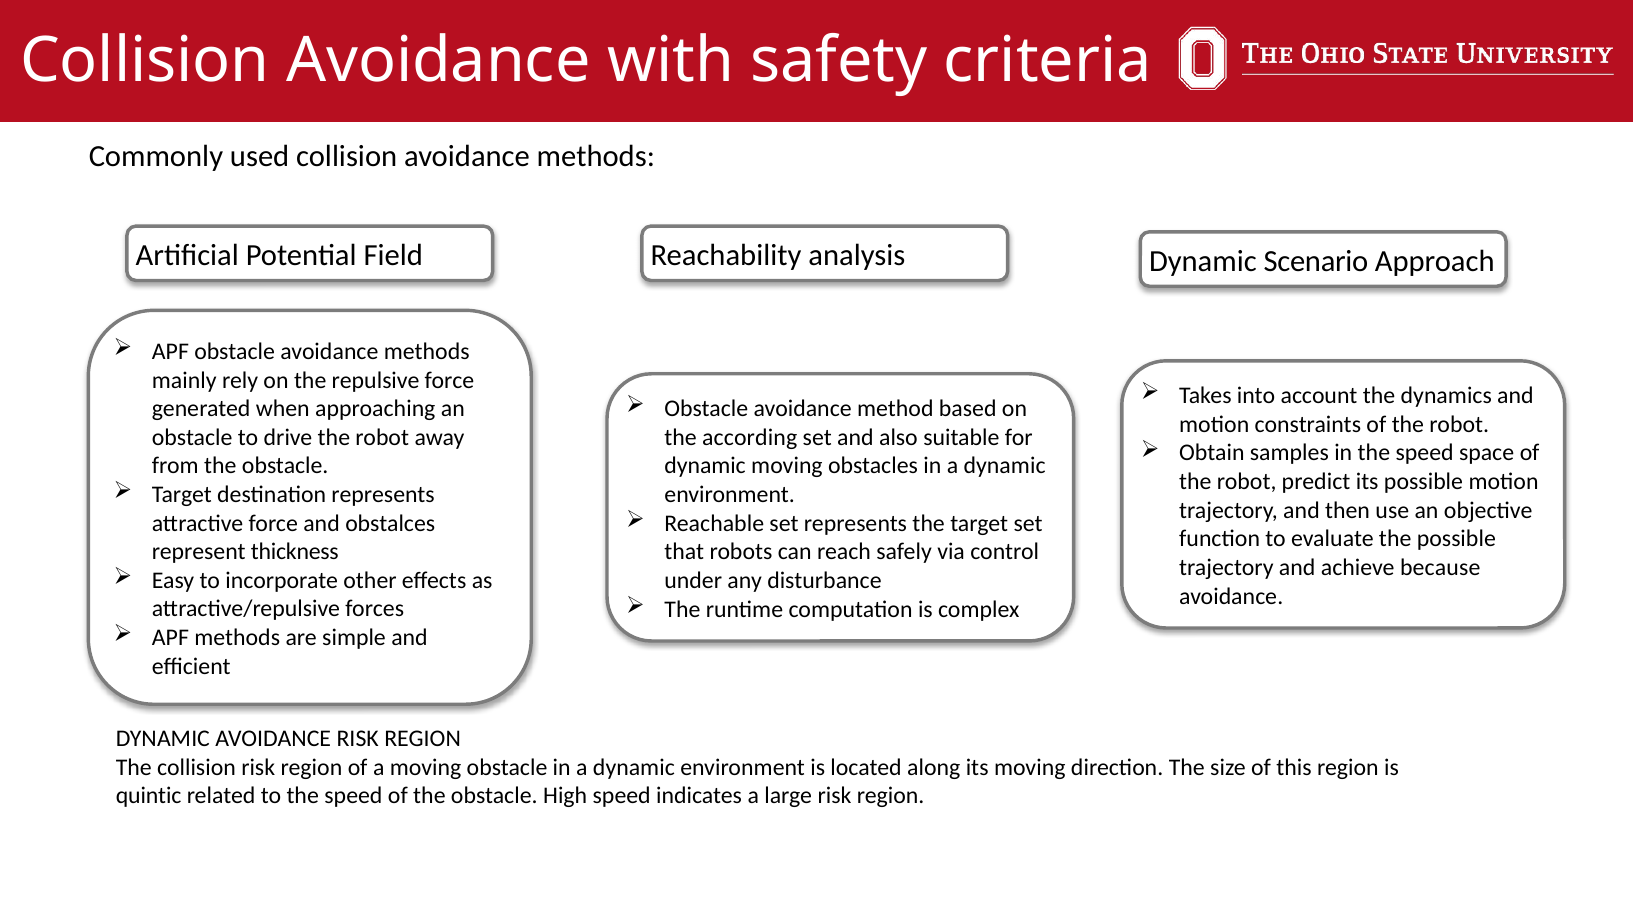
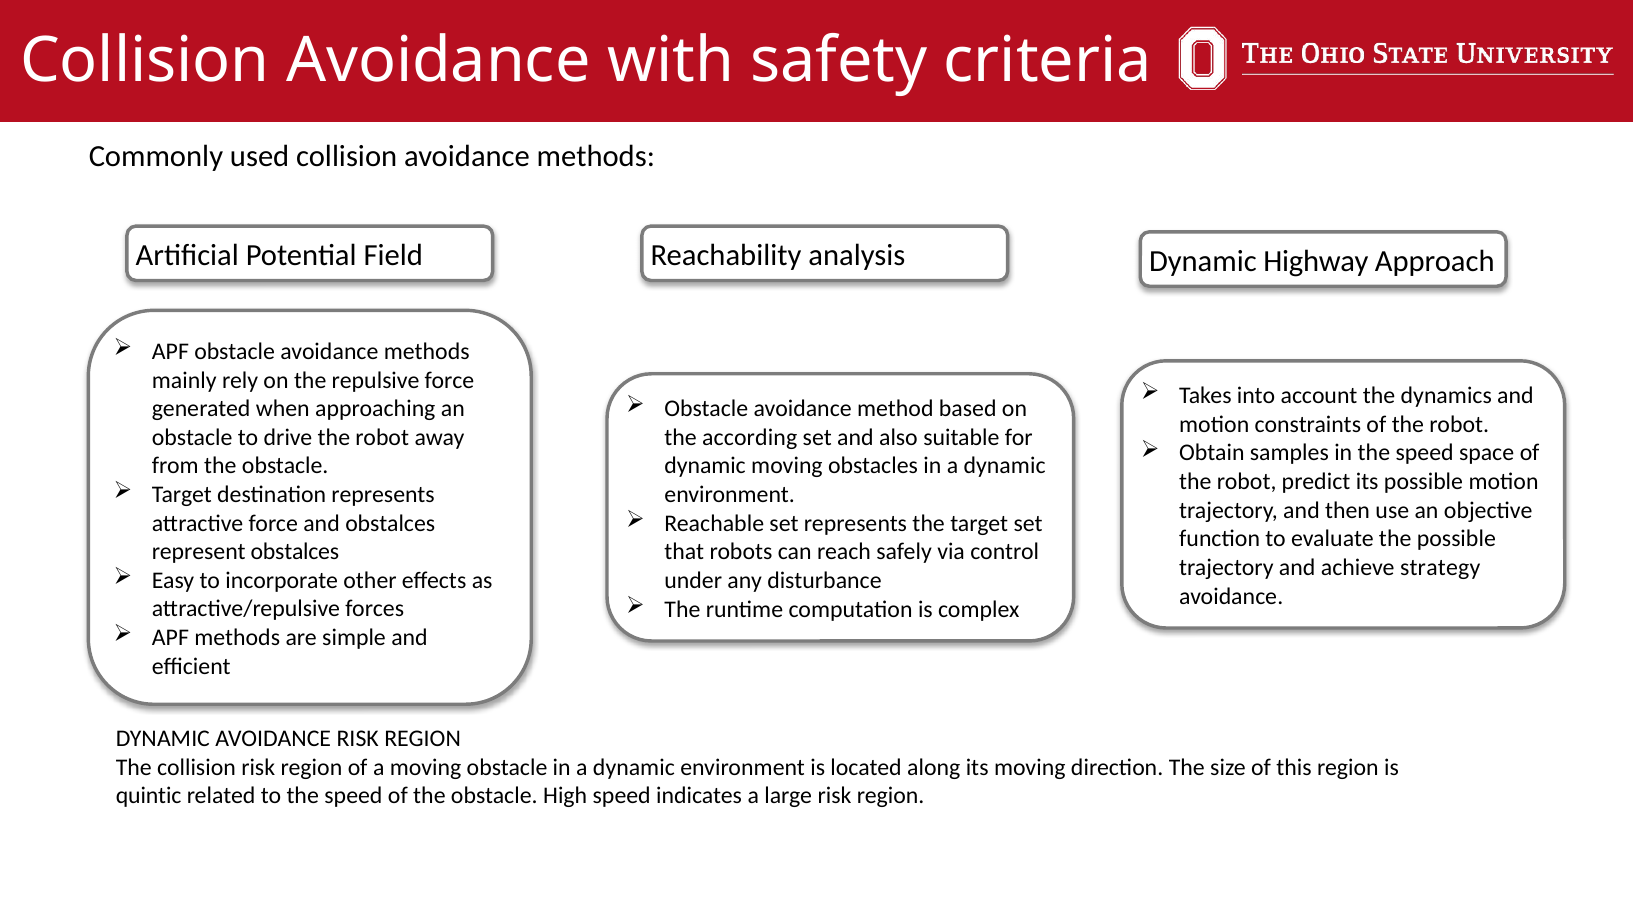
Scenario: Scenario -> Highway (1316, 261)
represent thickness: thickness -> obstalces (295, 552)
because: because -> strategy (1440, 567)
